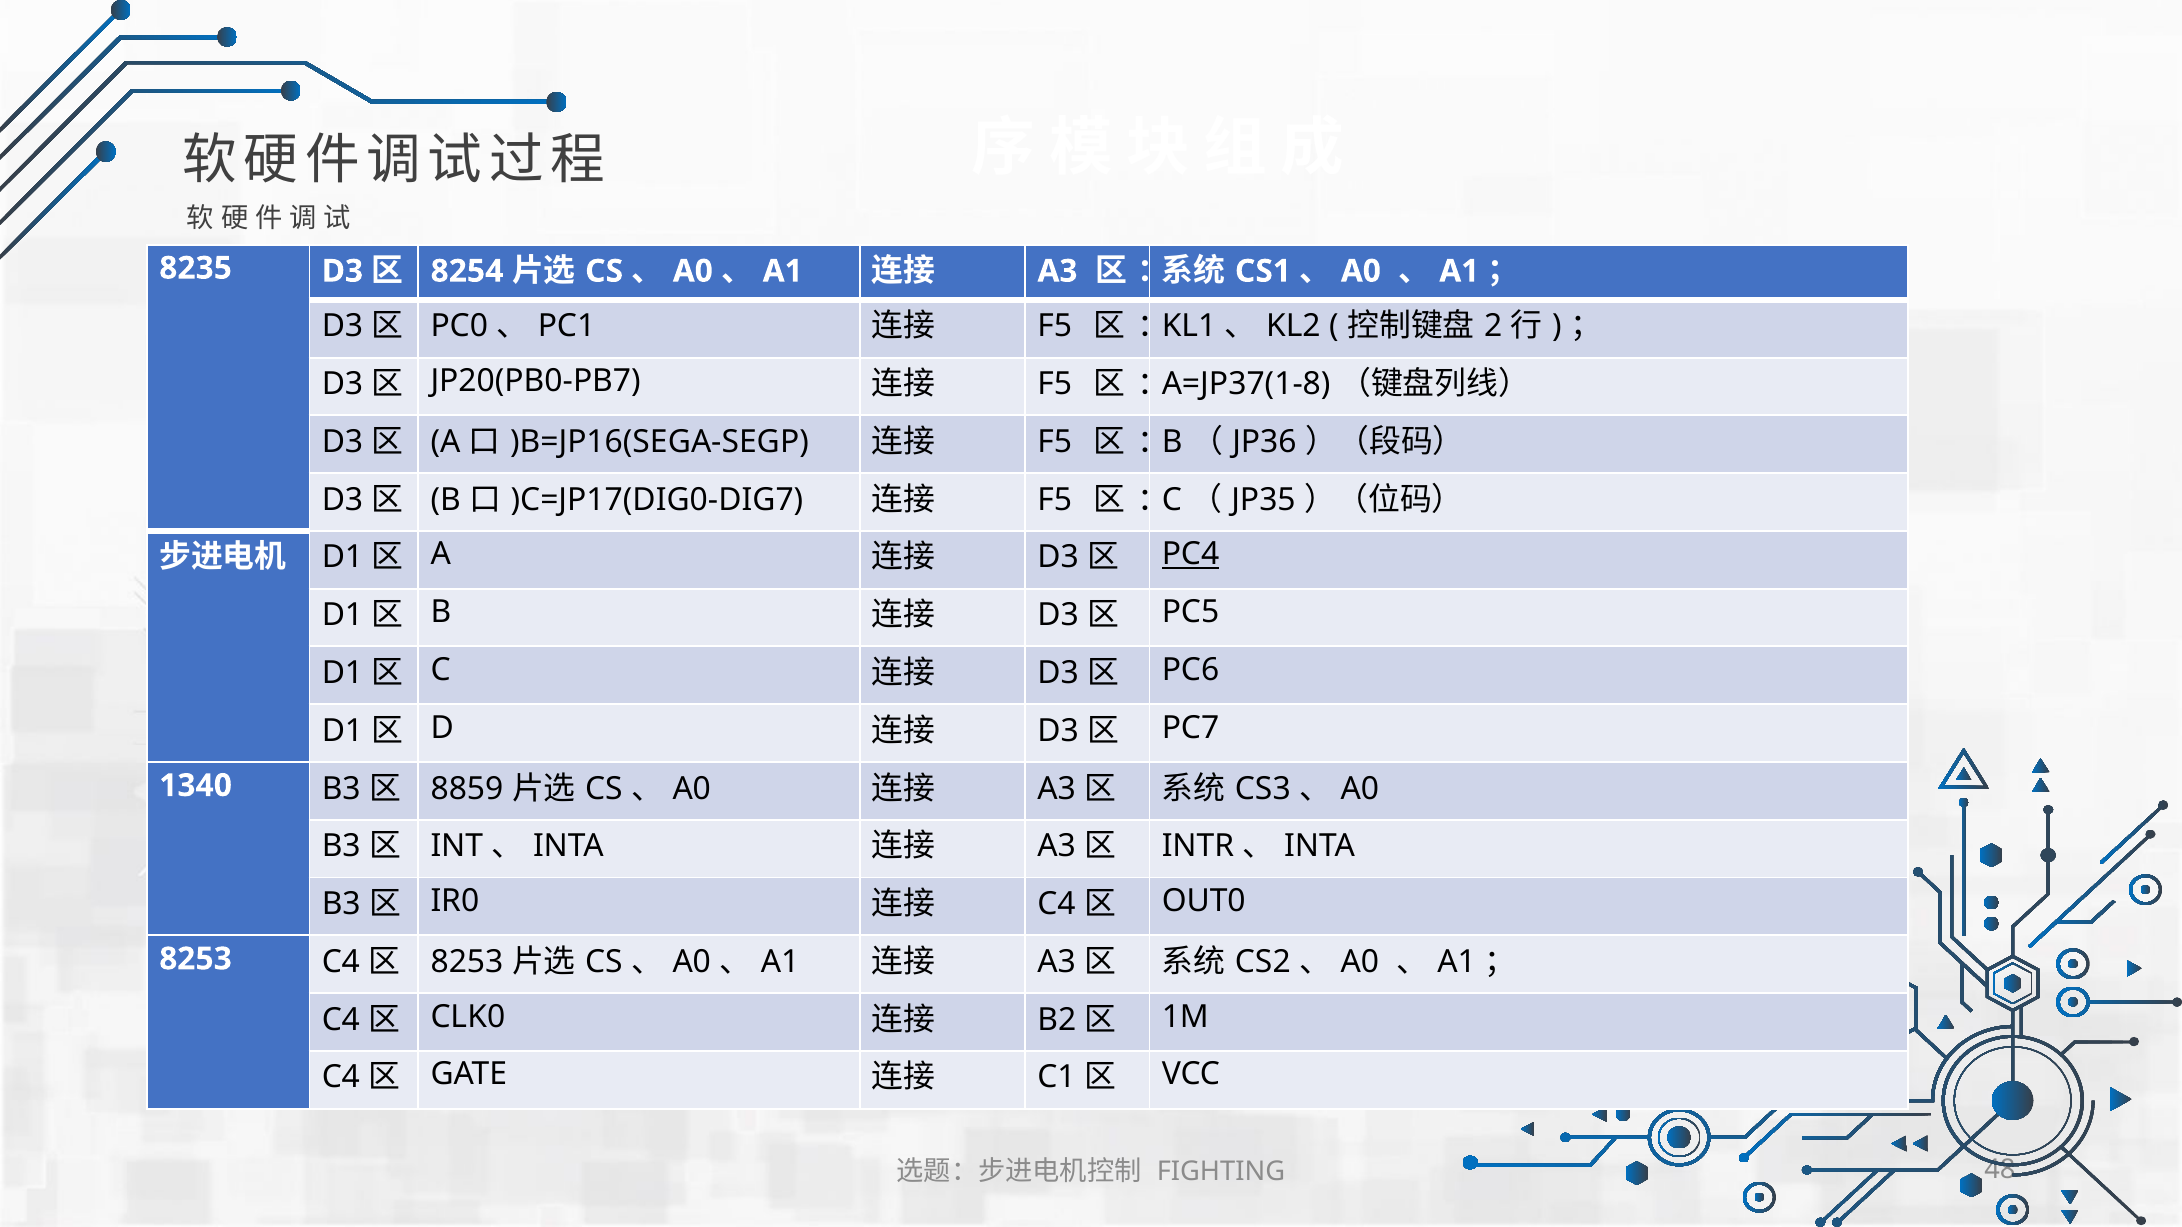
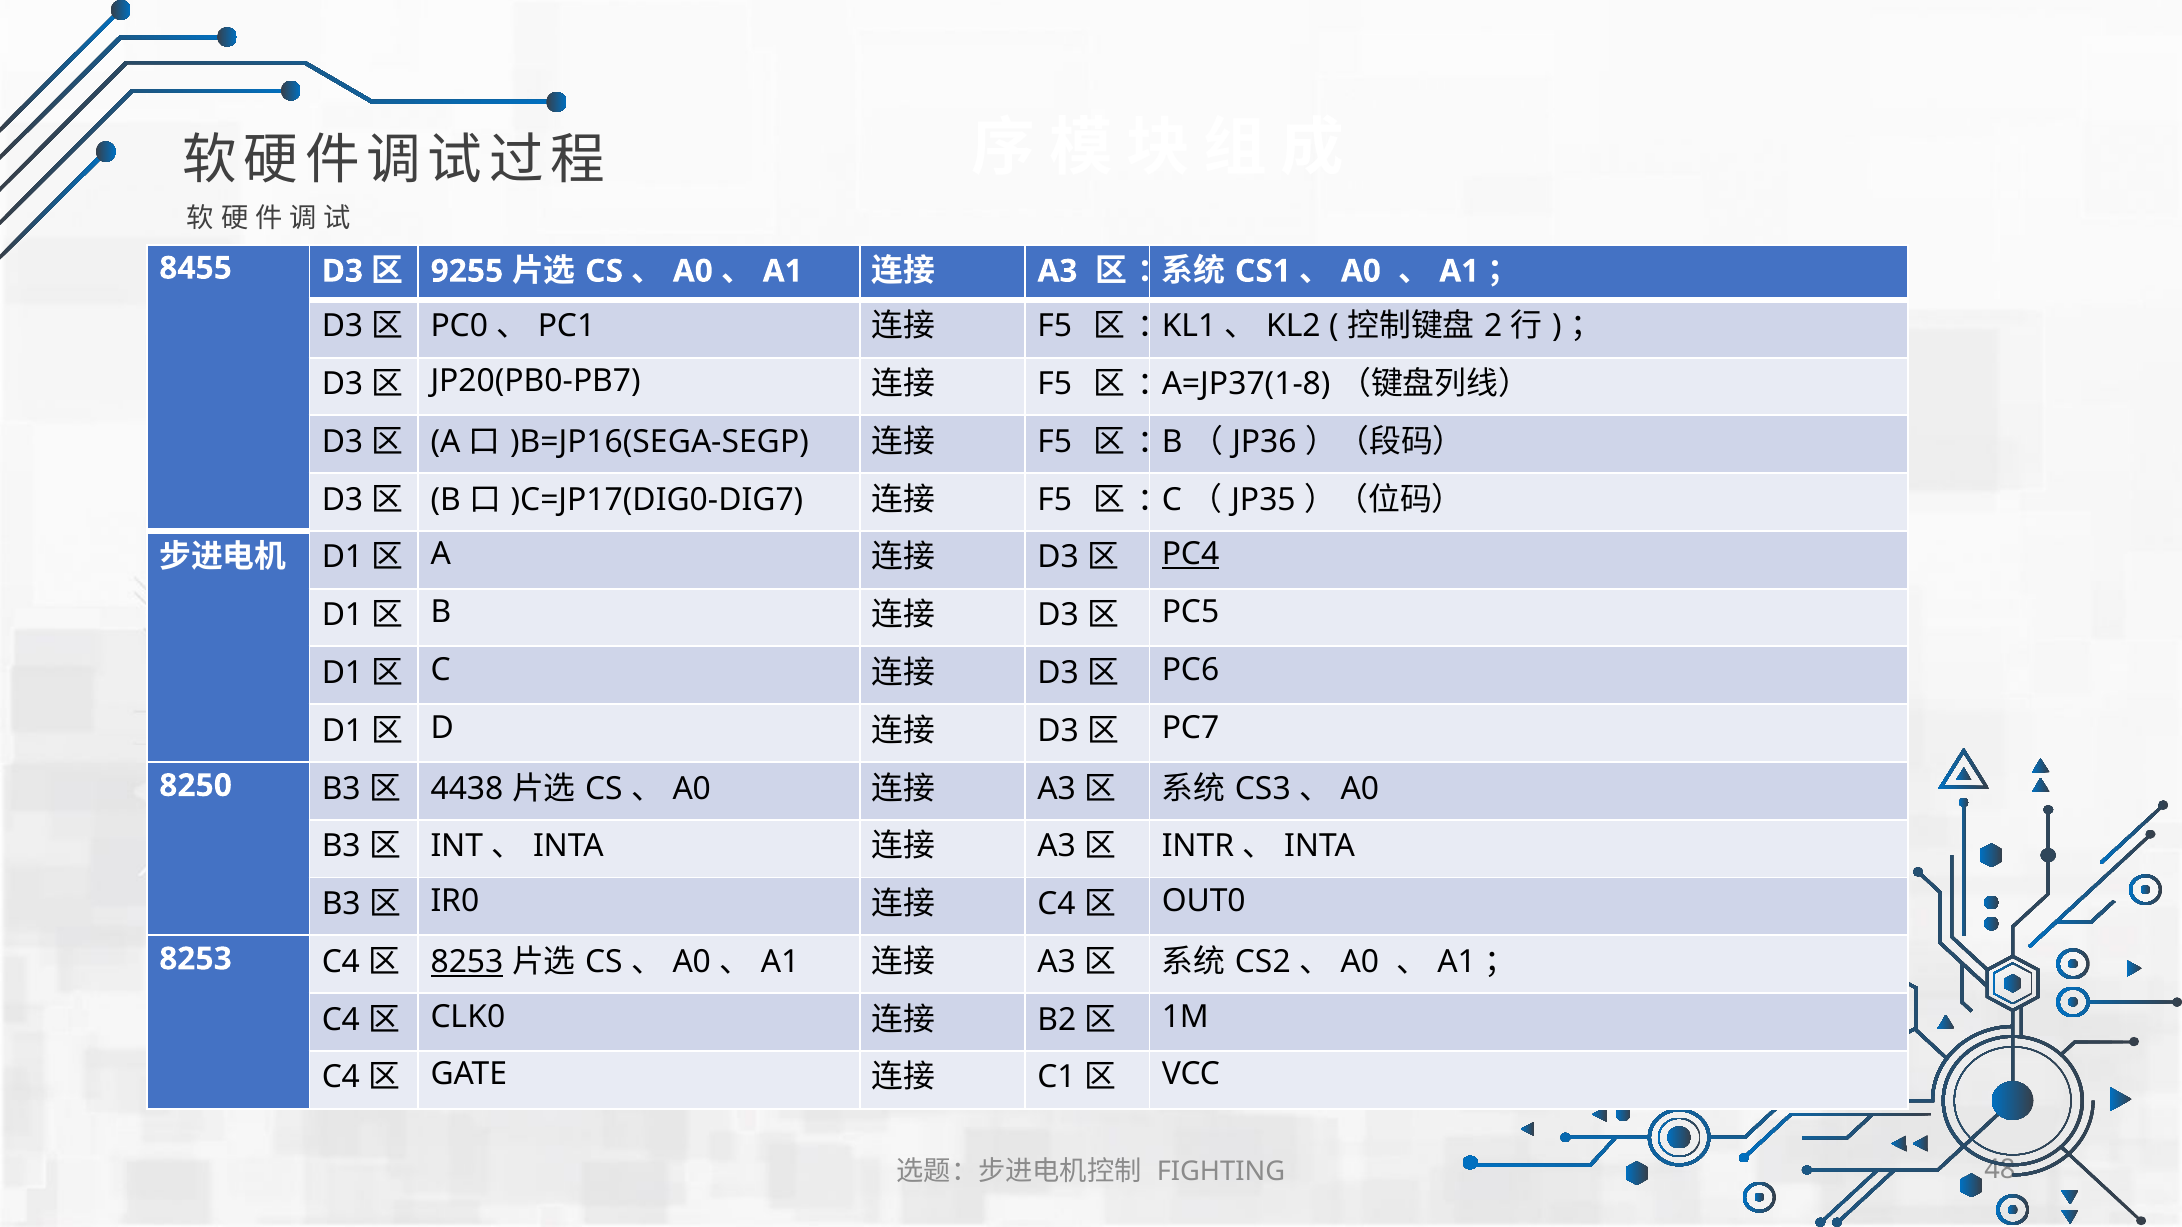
8235: 8235 -> 8455 (196, 268)
8254: 8254 -> 9255 (467, 271)
1340: 1340 -> 8250 (196, 786)
8859: 8859 -> 4438 (467, 789)
8253 underline: none -> present (467, 962)
